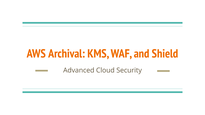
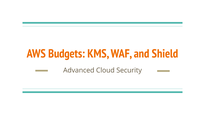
Archival: Archival -> Budgets (67, 54)
